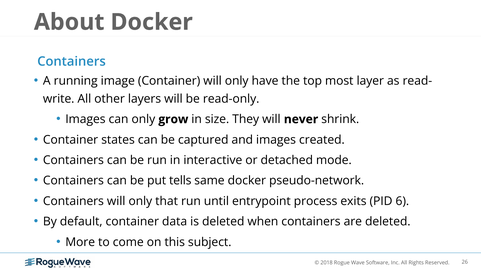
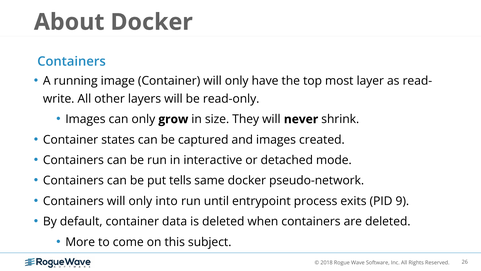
that: that -> into (167, 201)
6: 6 -> 9 (402, 201)
